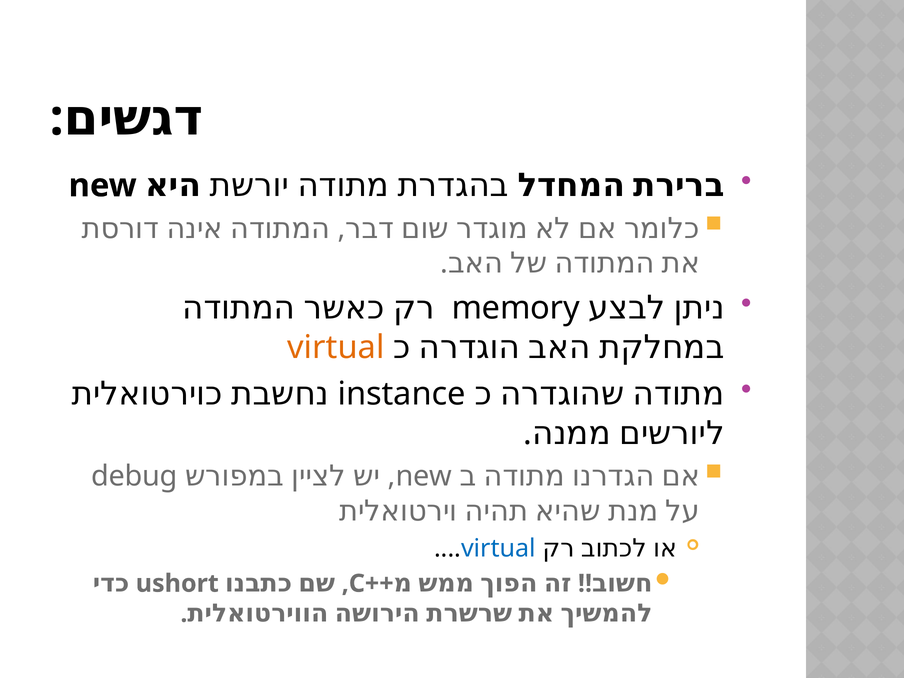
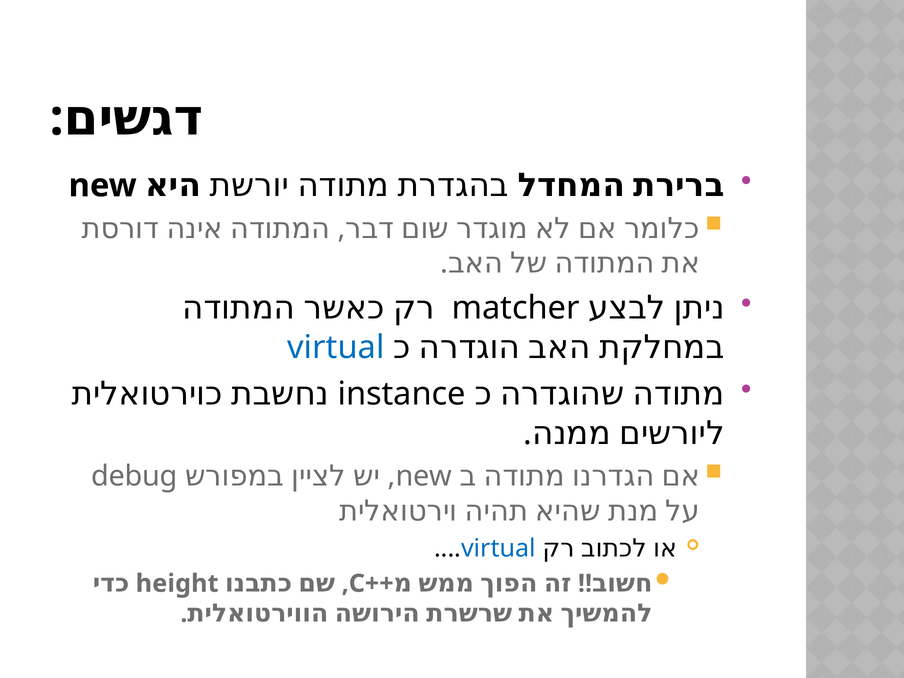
memory: memory -> matcher (516, 308)
virtual colour: orange -> blue (336, 347)
ushort: ushort -> height (177, 584)
